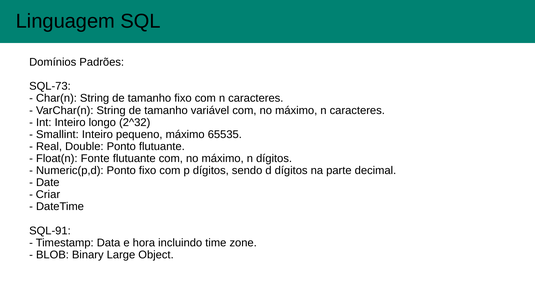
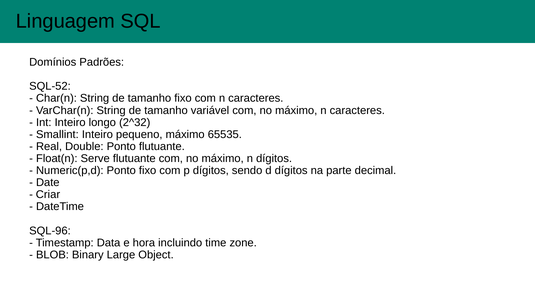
SQL-73: SQL-73 -> SQL-52 (50, 86)
Fonte: Fonte -> Serve (95, 158)
SQL-91: SQL-91 -> SQL-96 (50, 231)
